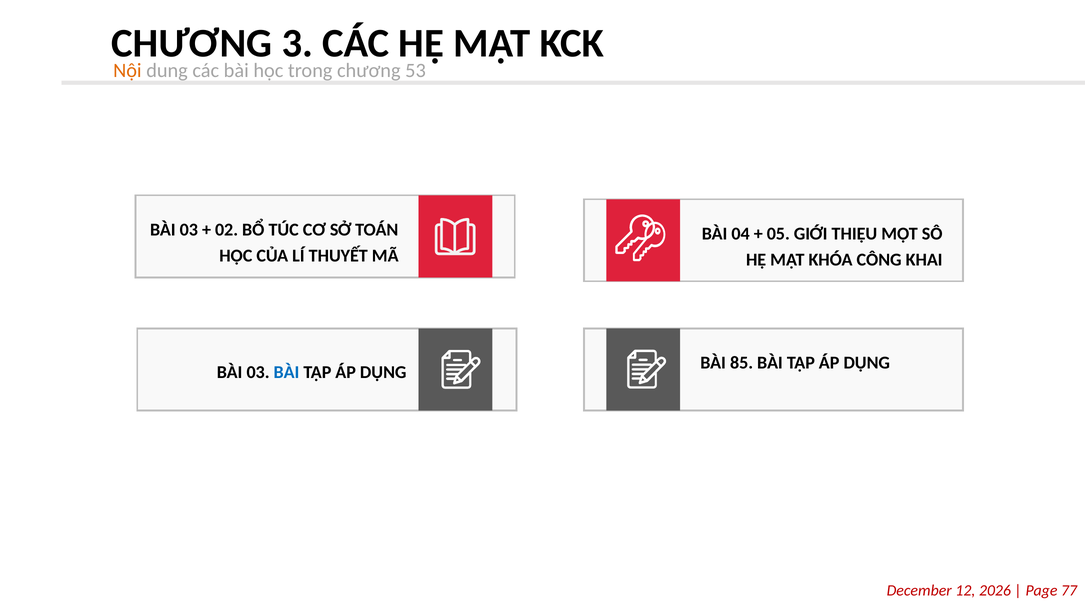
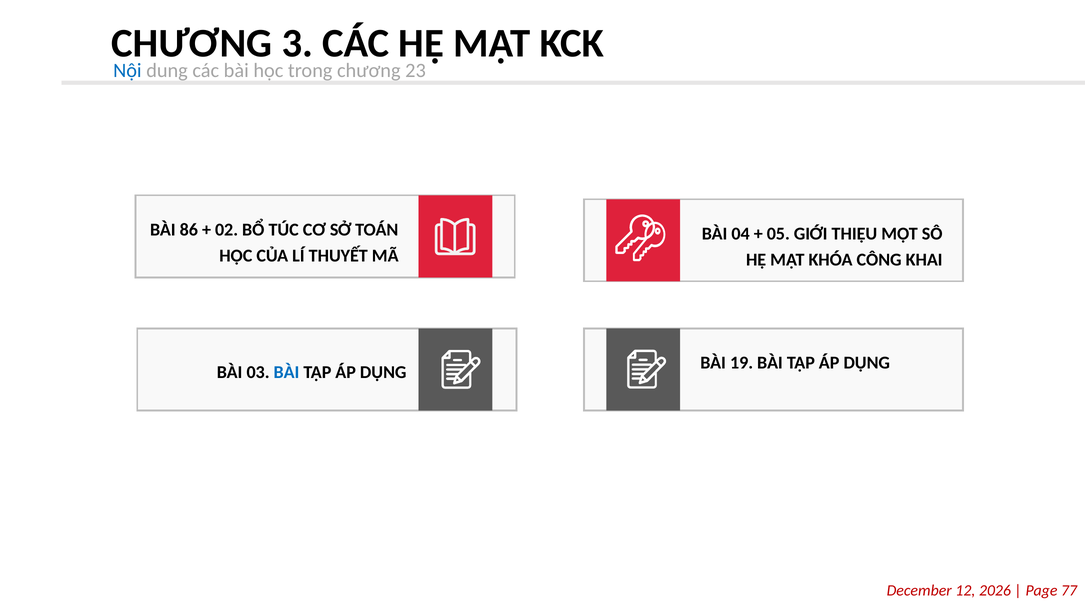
Nội colour: orange -> blue (127, 71)
53: 53 -> 23 (416, 71)
03: 03 -> 86 (189, 230)
85: 85 -> 19 (742, 363)
